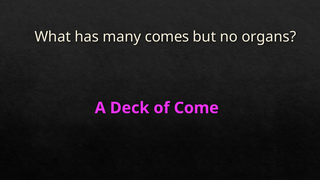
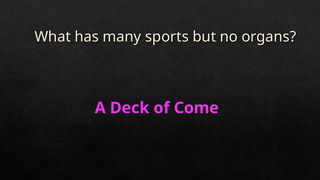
comes: comes -> sports (167, 37)
